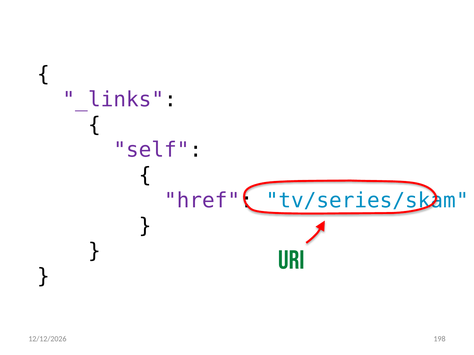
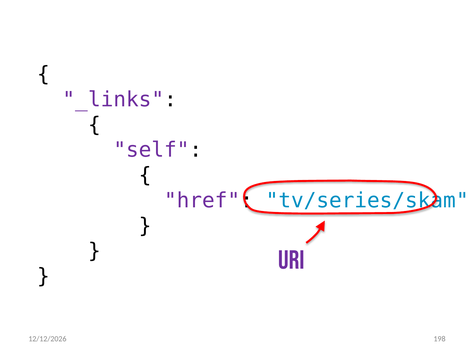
URI colour: green -> purple (291, 260)
